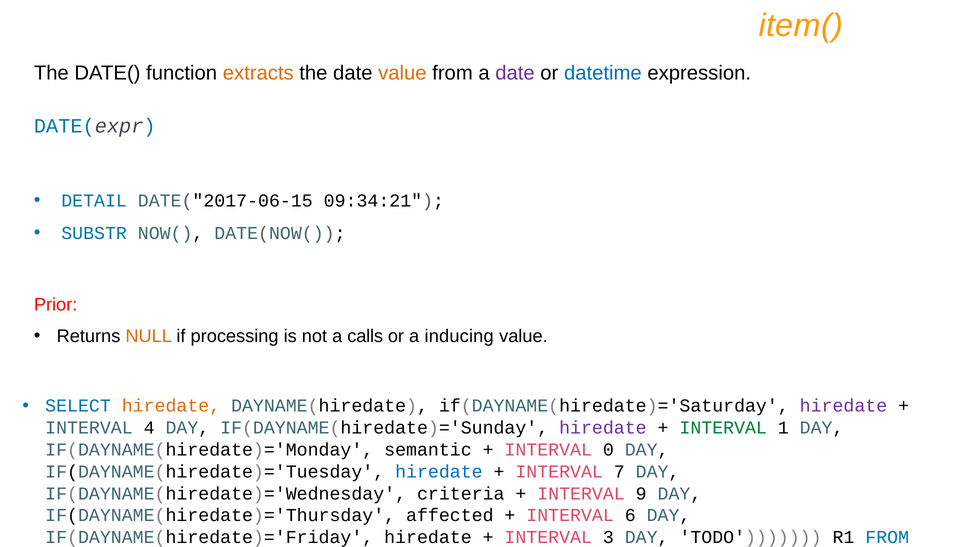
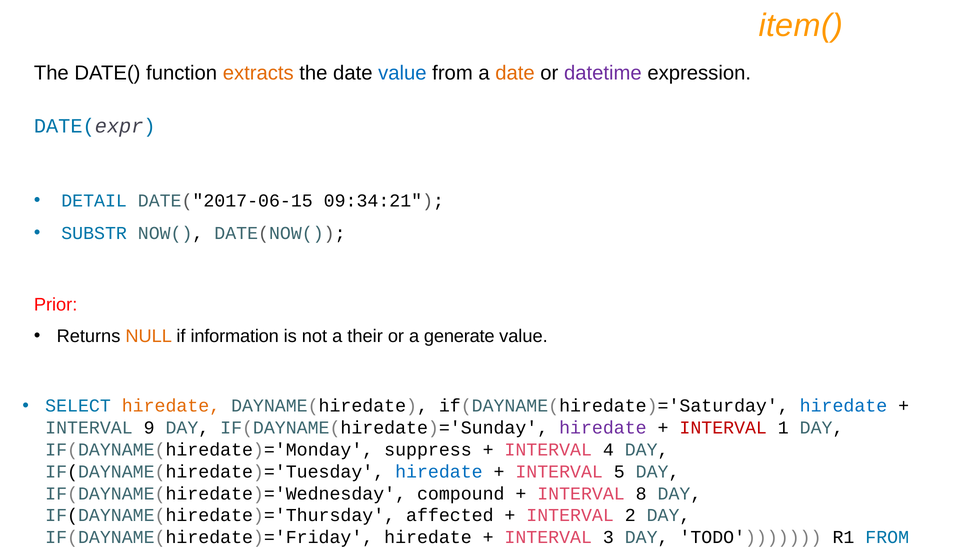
value colour: orange -> blue (402, 73)
date colour: purple -> orange (515, 73)
datetime colour: blue -> purple (603, 73)
processing: processing -> information (235, 336)
calls: calls -> their (365, 336)
inducing: inducing -> generate (459, 336)
hiredate colour: purple -> blue (843, 406)
4: 4 -> 9 (149, 428)
INTERVAL colour: green -> red (723, 428)
semantic: semantic -> suppress (428, 450)
0: 0 -> 4 (608, 450)
7: 7 -> 5 (619, 471)
criteria: criteria -> compound (461, 493)
9: 9 -> 8 (641, 493)
6: 6 -> 2 (630, 515)
